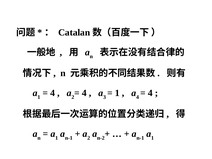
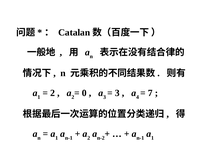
4: 4 -> 2 (53, 93)
4: 4 -> 0 (84, 93)
1: 1 -> 3 (117, 93)
4: 4 -> 7 (150, 93)
